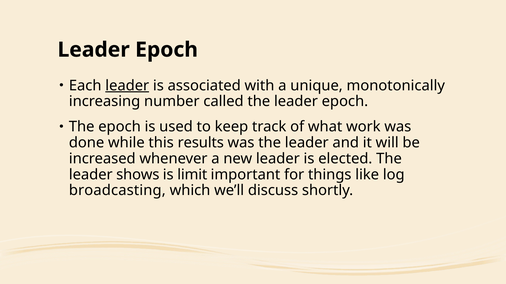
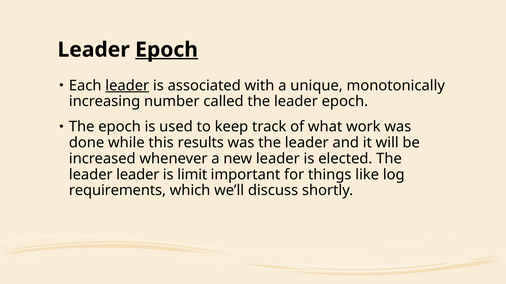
Epoch underline: none -> present (167, 50)
leader shows: shows -> leader (138, 175)
broadcasting: broadcasting -> requirements (117, 191)
